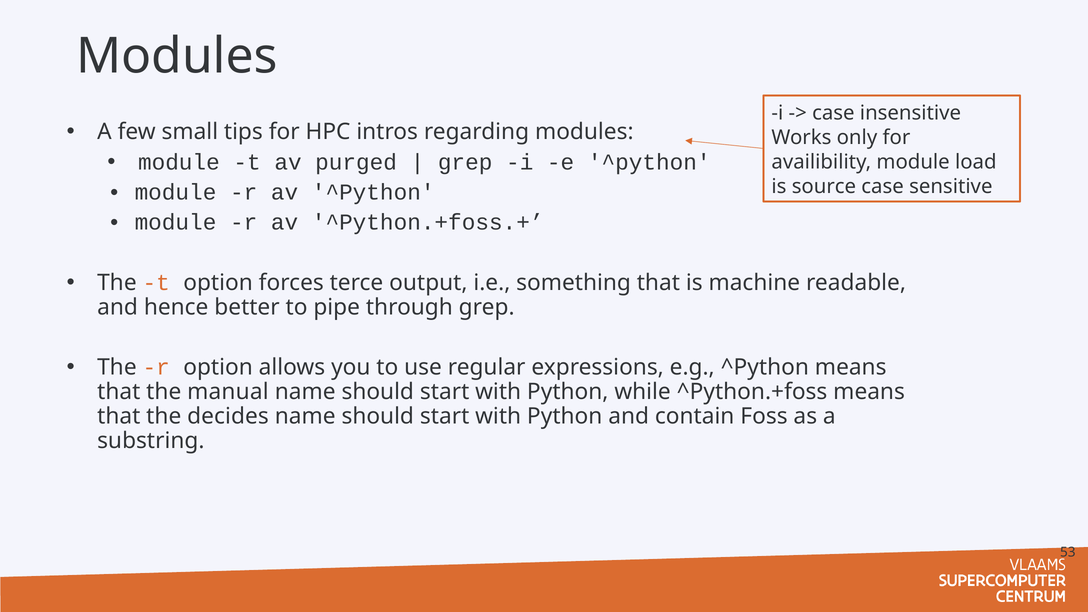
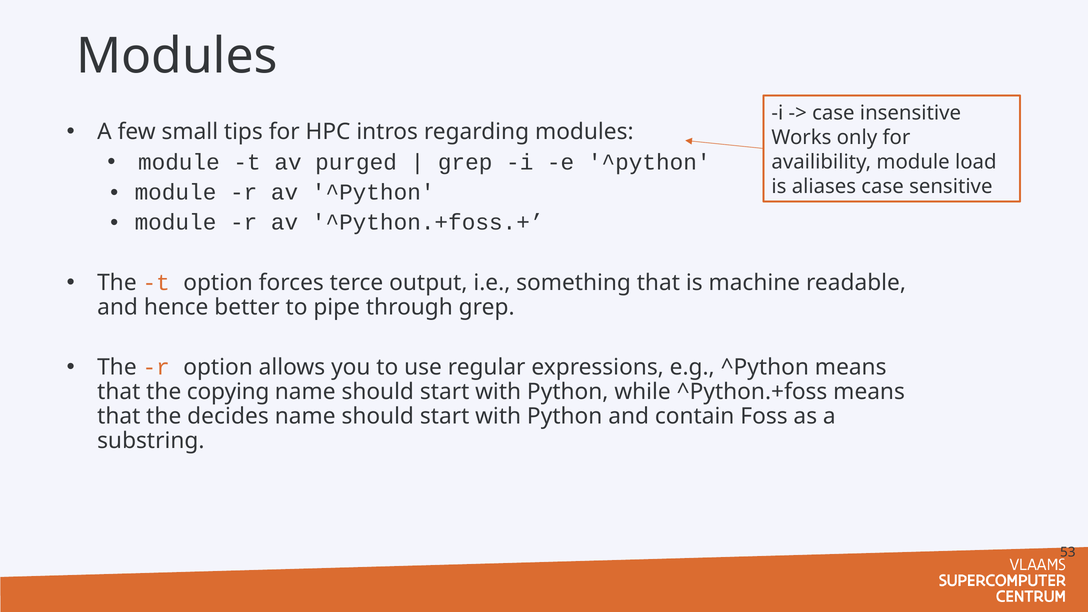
source: source -> aliases (824, 187)
manual: manual -> copying (228, 392)
